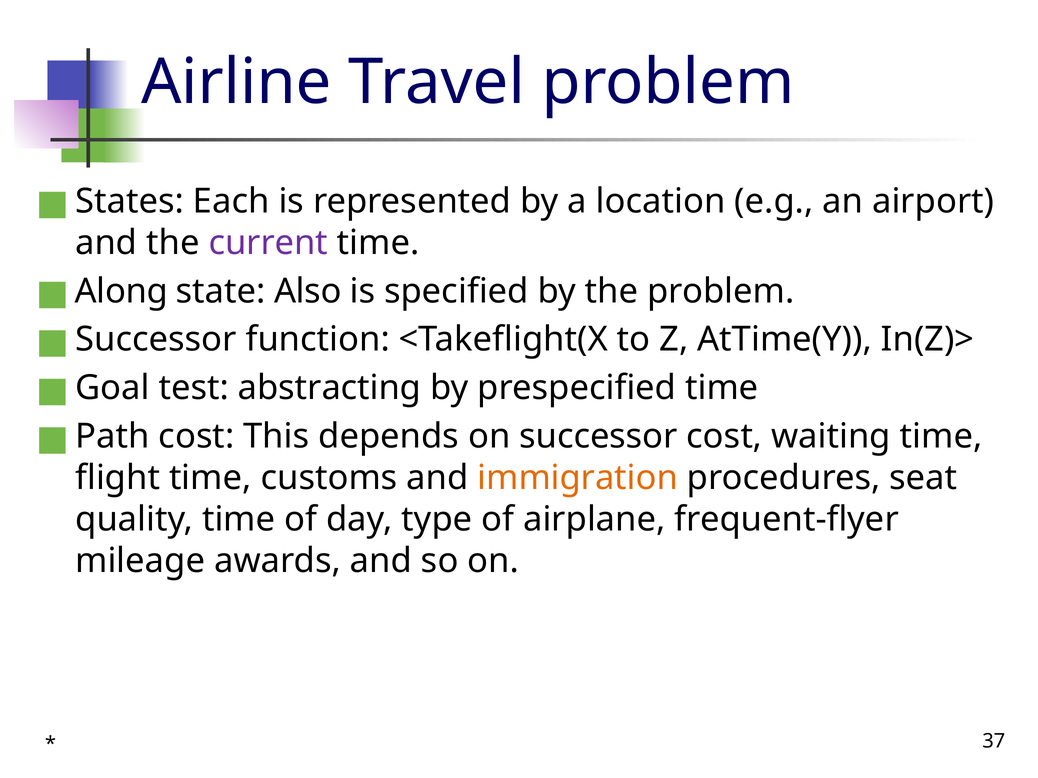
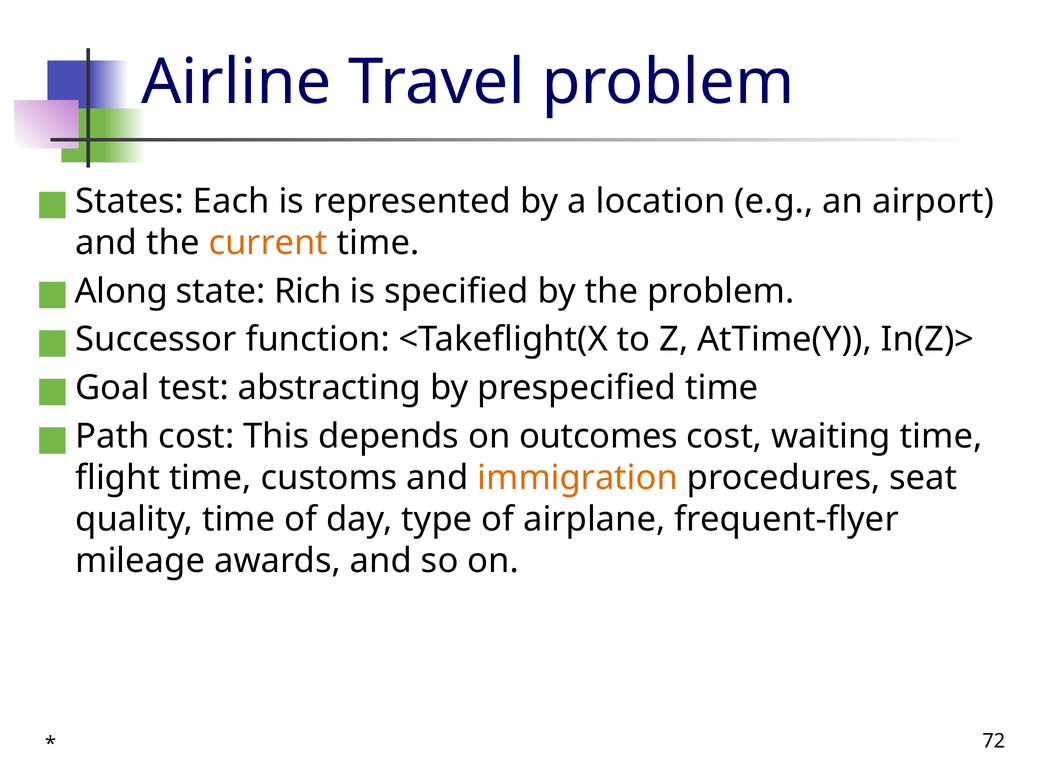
current colour: purple -> orange (268, 243)
Also: Also -> Rich (308, 291)
on successor: successor -> outcomes (599, 437)
37: 37 -> 72 (994, 741)
